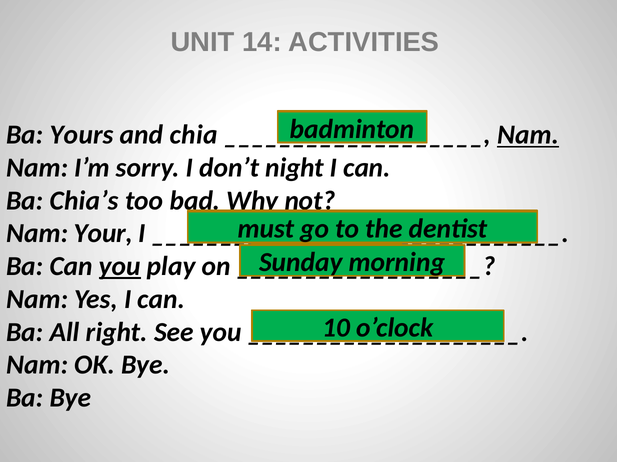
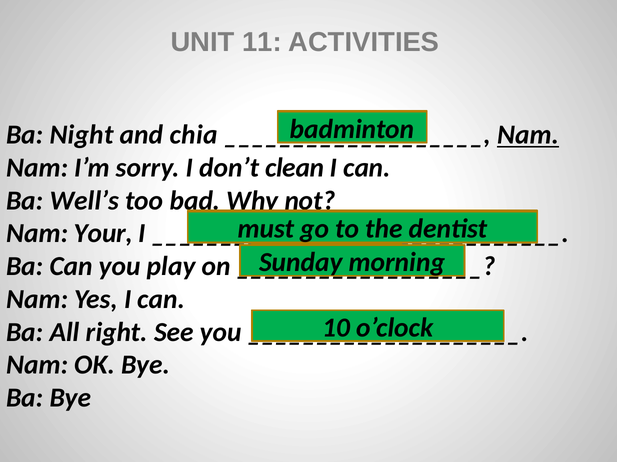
14: 14 -> 11 (262, 42)
Ba Yours: Yours -> Night (82, 135)
don’t night: night -> clean (295, 168)
Chia’s: Chia’s -> Well’s (84, 201)
you underline: present -> none (120, 267)
